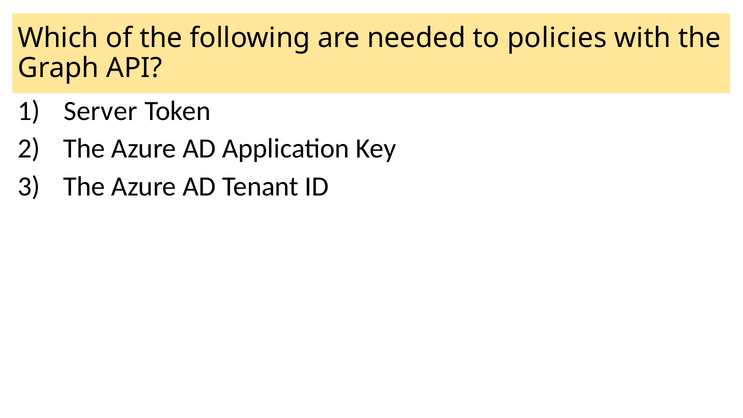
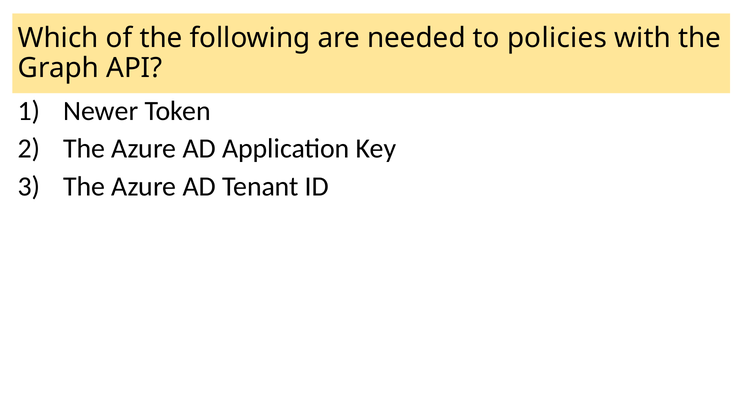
Server: Server -> Newer (101, 111)
